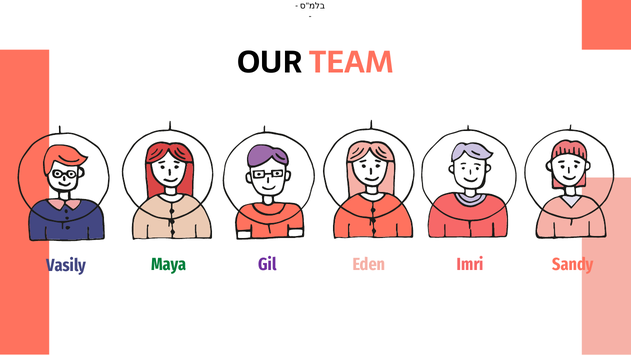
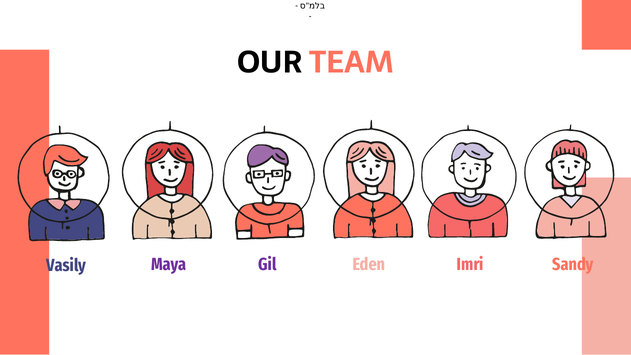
Maya colour: green -> purple (169, 264)
